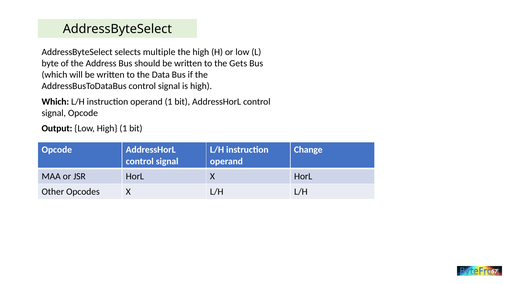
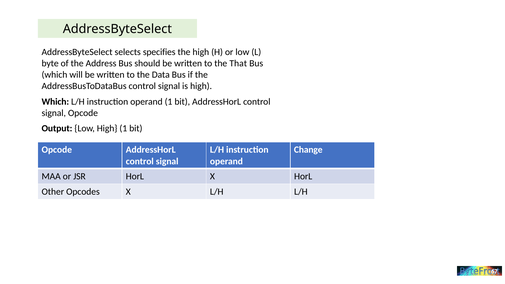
multiple: multiple -> specifies (159, 52)
Gets: Gets -> That (238, 63)
